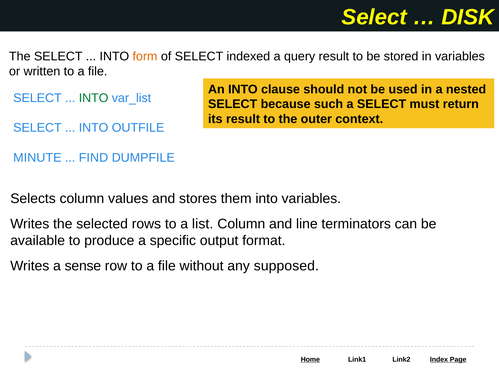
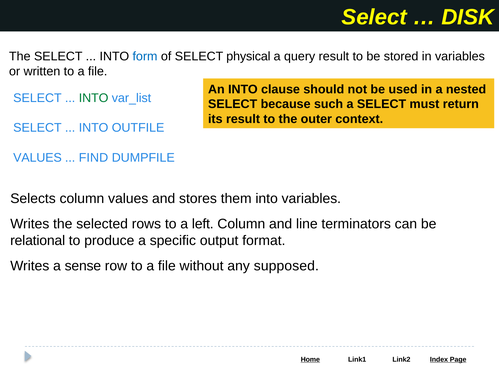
form colour: orange -> blue (145, 57)
indexed: indexed -> physical (248, 57)
MINUTE: MINUTE -> VALUES (38, 158)
list: list -> left (203, 224)
available: available -> relational (38, 241)
